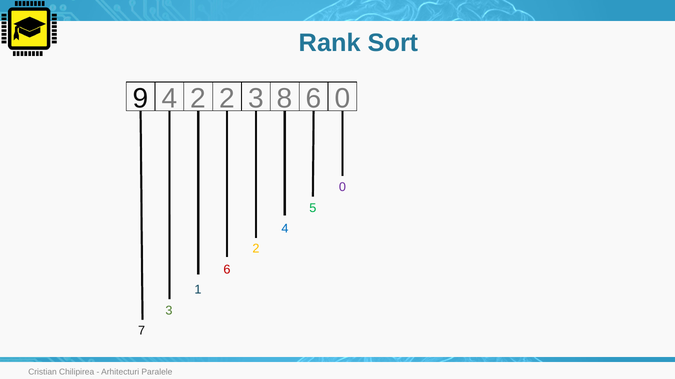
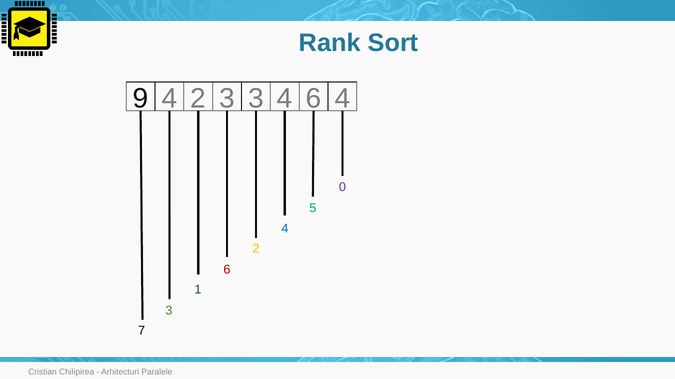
2 2: 2 -> 3 (227, 99)
3 8: 8 -> 4 (285, 99)
6 0: 0 -> 4 (342, 99)
